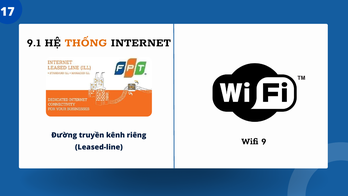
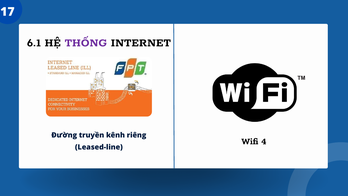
9.1: 9.1 -> 6.1 (34, 42)
THỐNG colour: orange -> purple (86, 42)
9: 9 -> 4 (264, 141)
